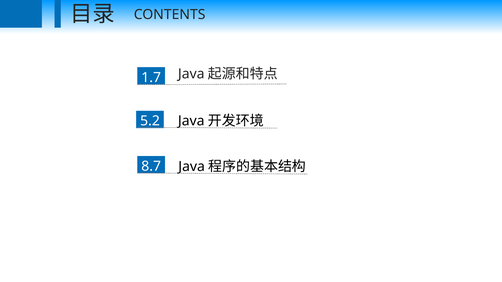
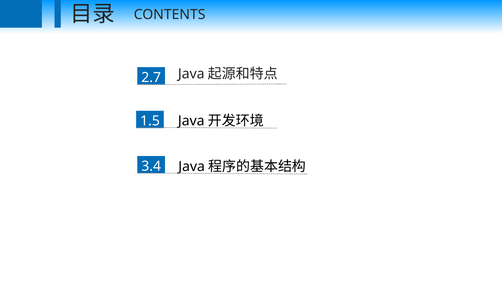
1.7: 1.7 -> 2.7 (151, 78)
5.2: 5.2 -> 1.5 (150, 121)
8.7: 8.7 -> 3.4 (151, 166)
